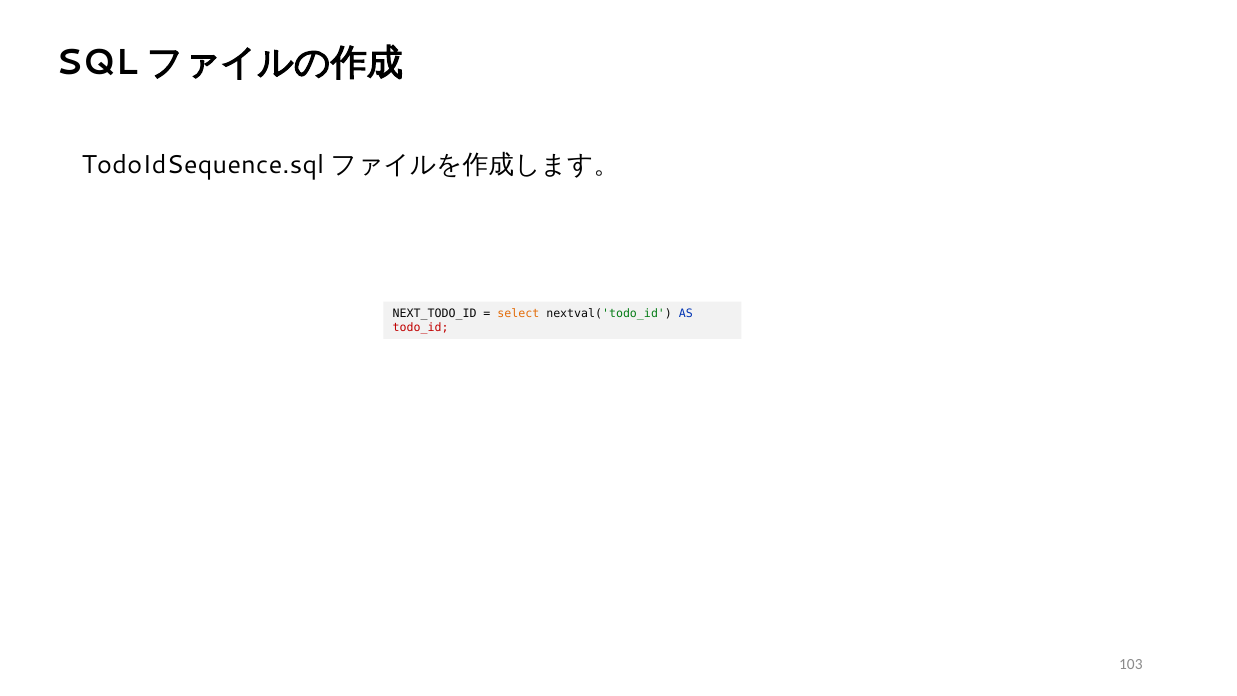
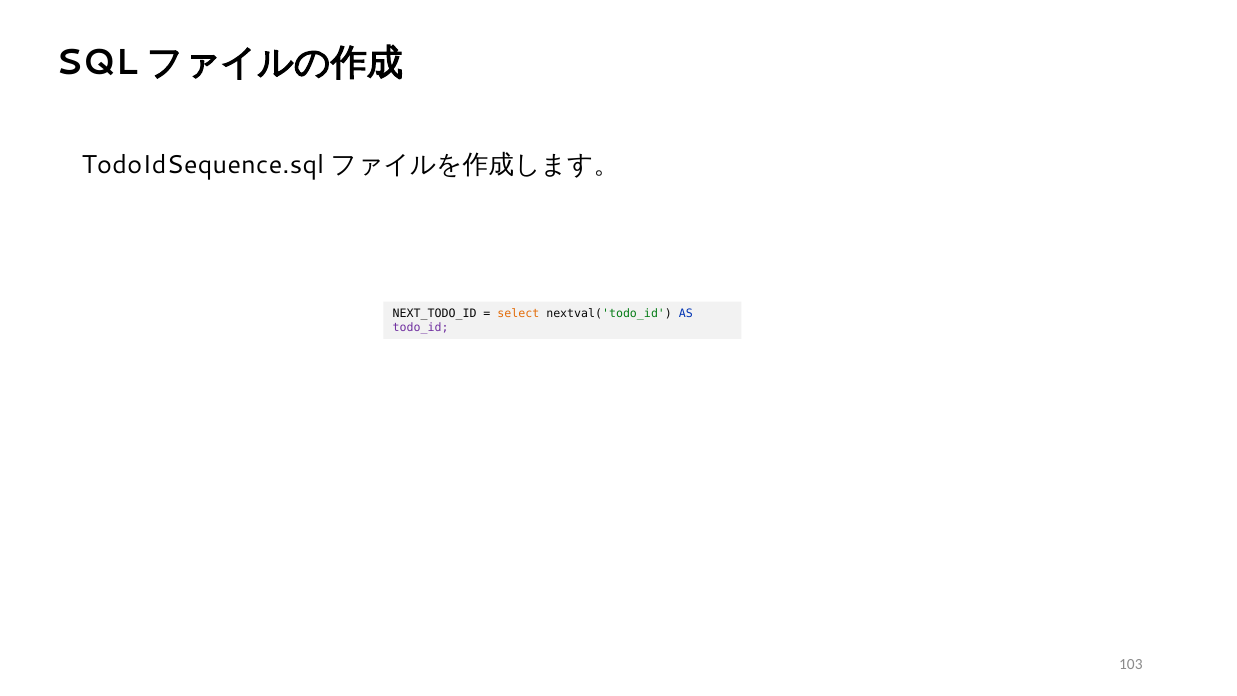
todo_id colour: red -> purple (421, 328)
